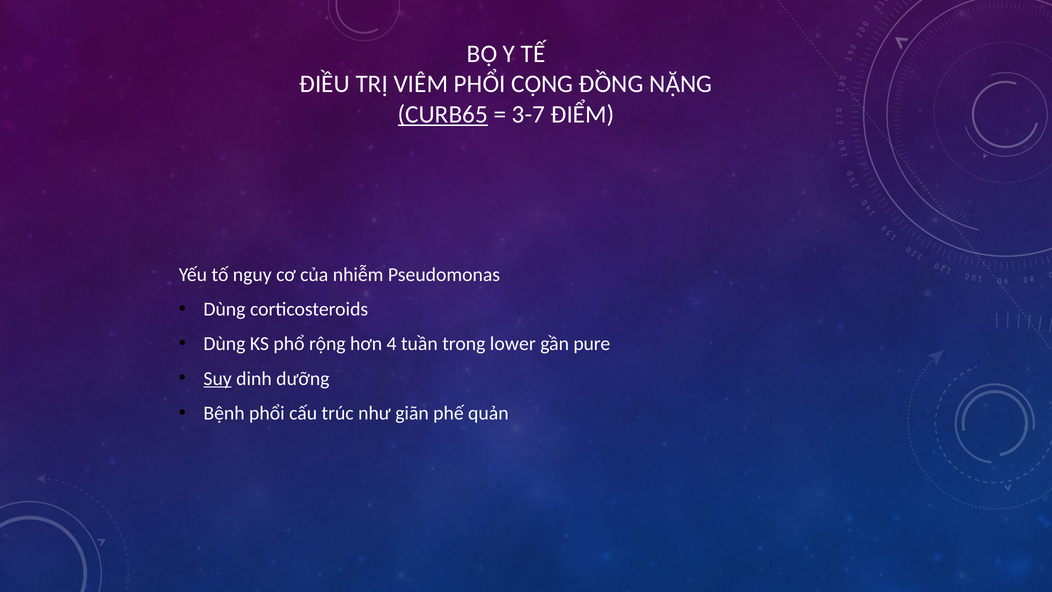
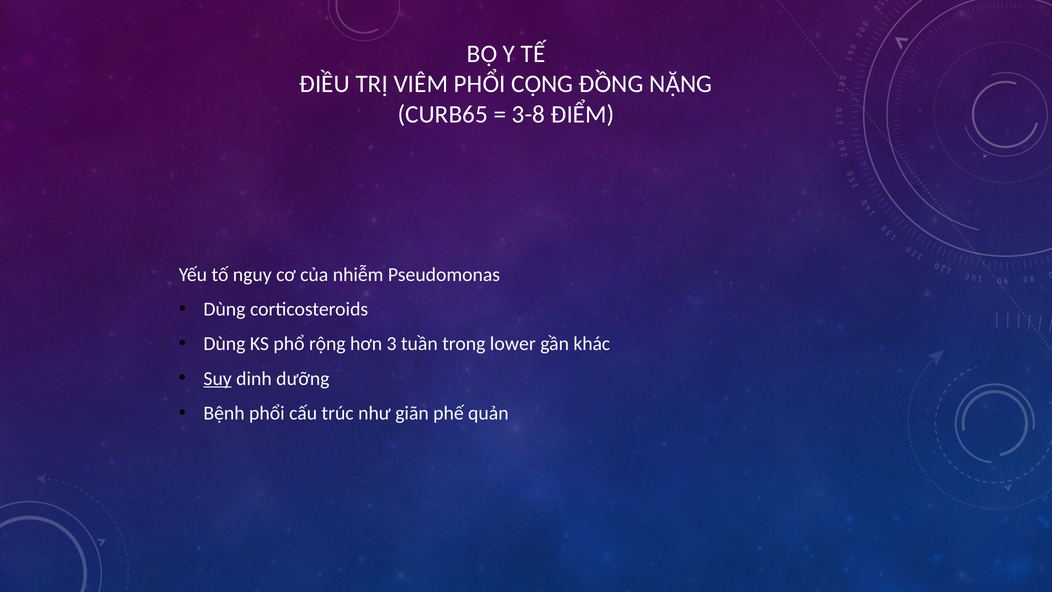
CURB65 underline: present -> none (443, 114)
3-7: 3-7 -> 3-8 (528, 114)
4: 4 -> 3 (392, 344)
pure: pure -> khác (592, 344)
